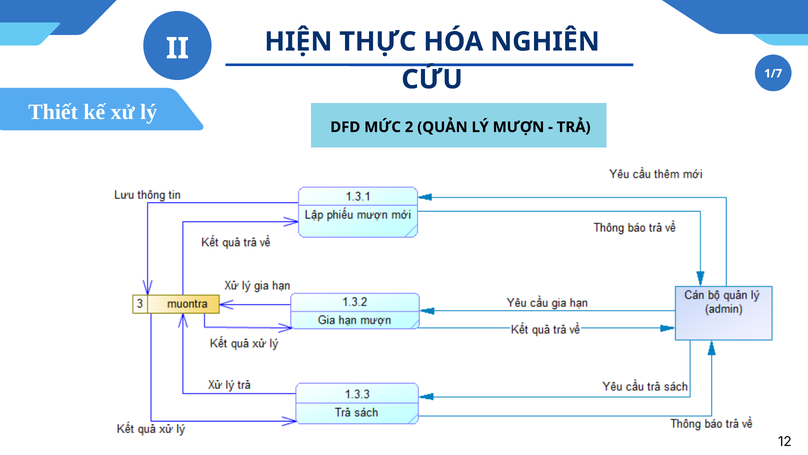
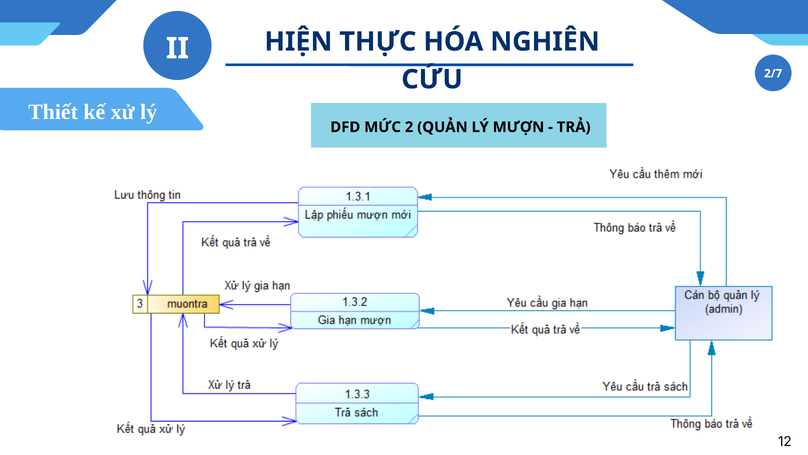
1/7: 1/7 -> 2/7 (773, 73)
